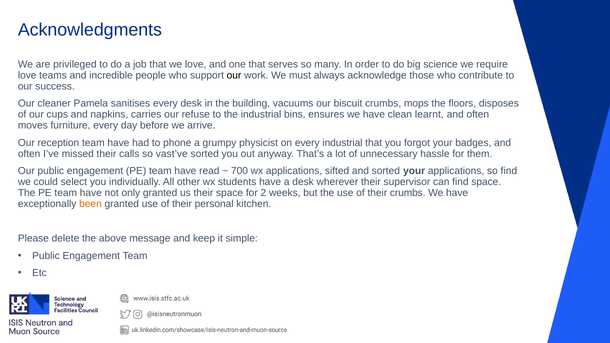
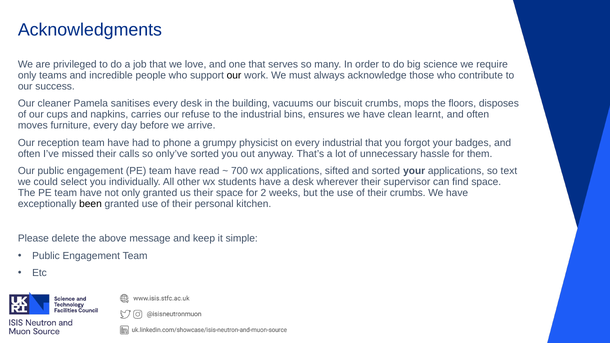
love: love -> only (27, 75)
vast’ve: vast’ve -> only’ve (172, 154)
so find: find -> text (509, 171)
been colour: orange -> black (90, 204)
